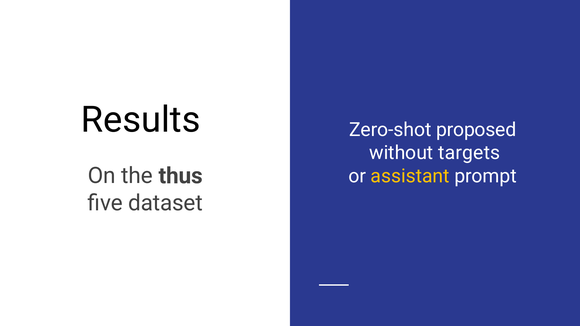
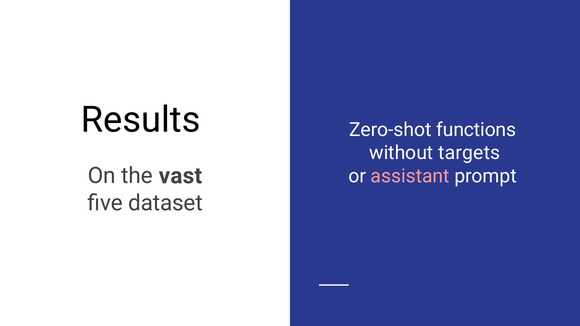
proposed: proposed -> functions (476, 130)
thus: thus -> vast (180, 176)
assistant colour: yellow -> pink (410, 176)
